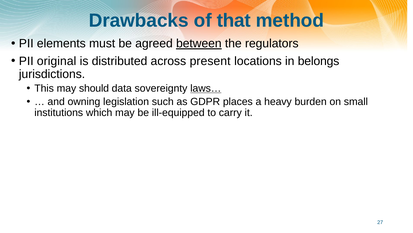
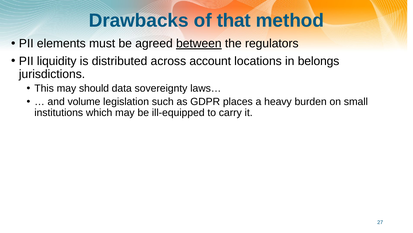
original: original -> liquidity (57, 61)
present: present -> account (210, 61)
laws… underline: present -> none (206, 88)
owning: owning -> volume (84, 101)
